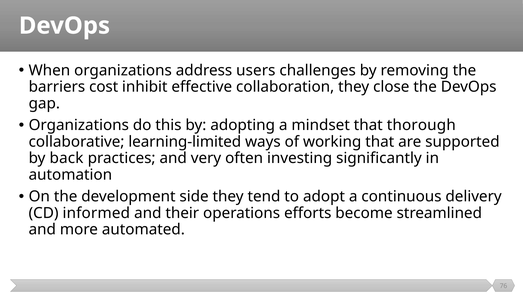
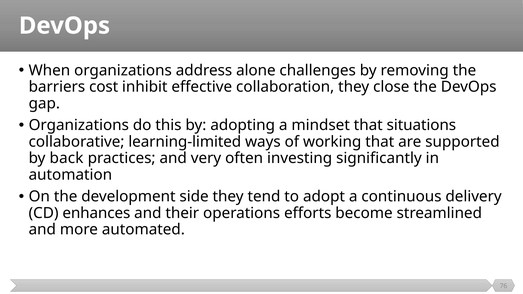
users: users -> alone (256, 70)
thorough: thorough -> situations (421, 125)
informed: informed -> enhances (96, 213)
